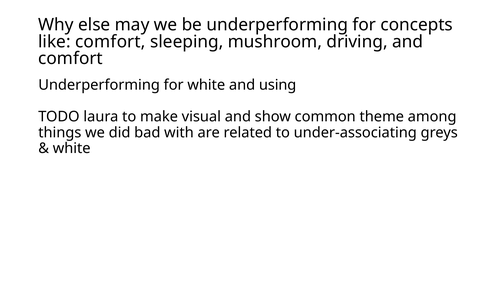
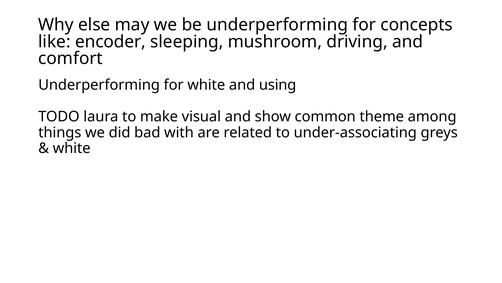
like comfort: comfort -> encoder (111, 42)
